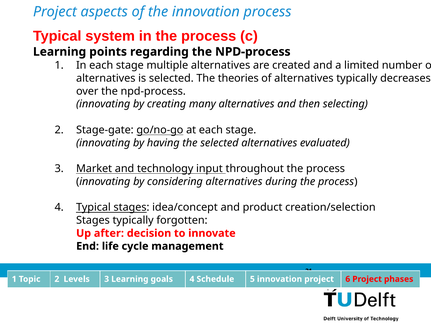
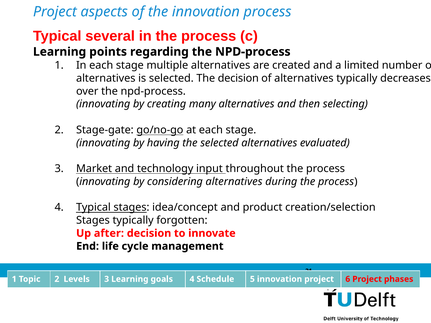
system: system -> several (110, 36)
The theories: theories -> decision (238, 78)
